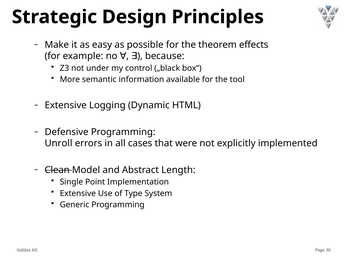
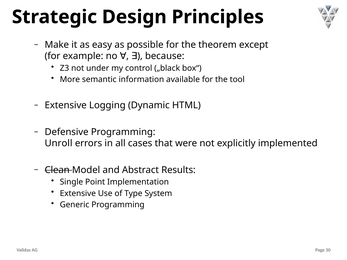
effects: effects -> except (254, 45)
Length: Length -> Results (178, 170)
